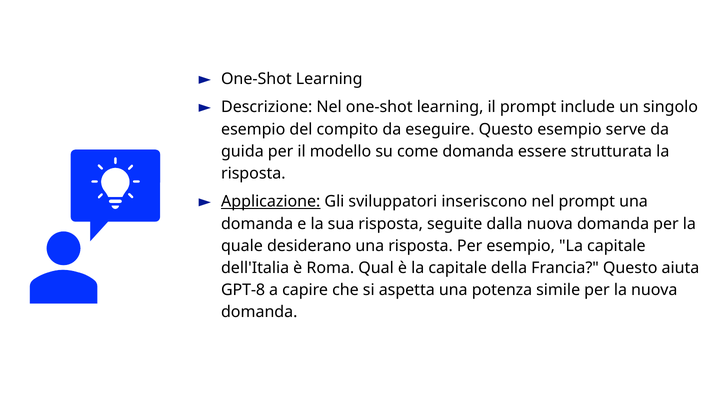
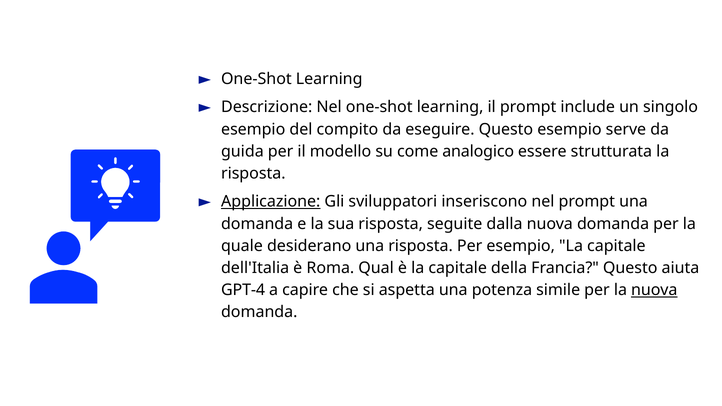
come domanda: domanda -> analogico (478, 151)
GPT-8: GPT-8 -> GPT-4 (243, 290)
nuova underline: none -> present (654, 290)
